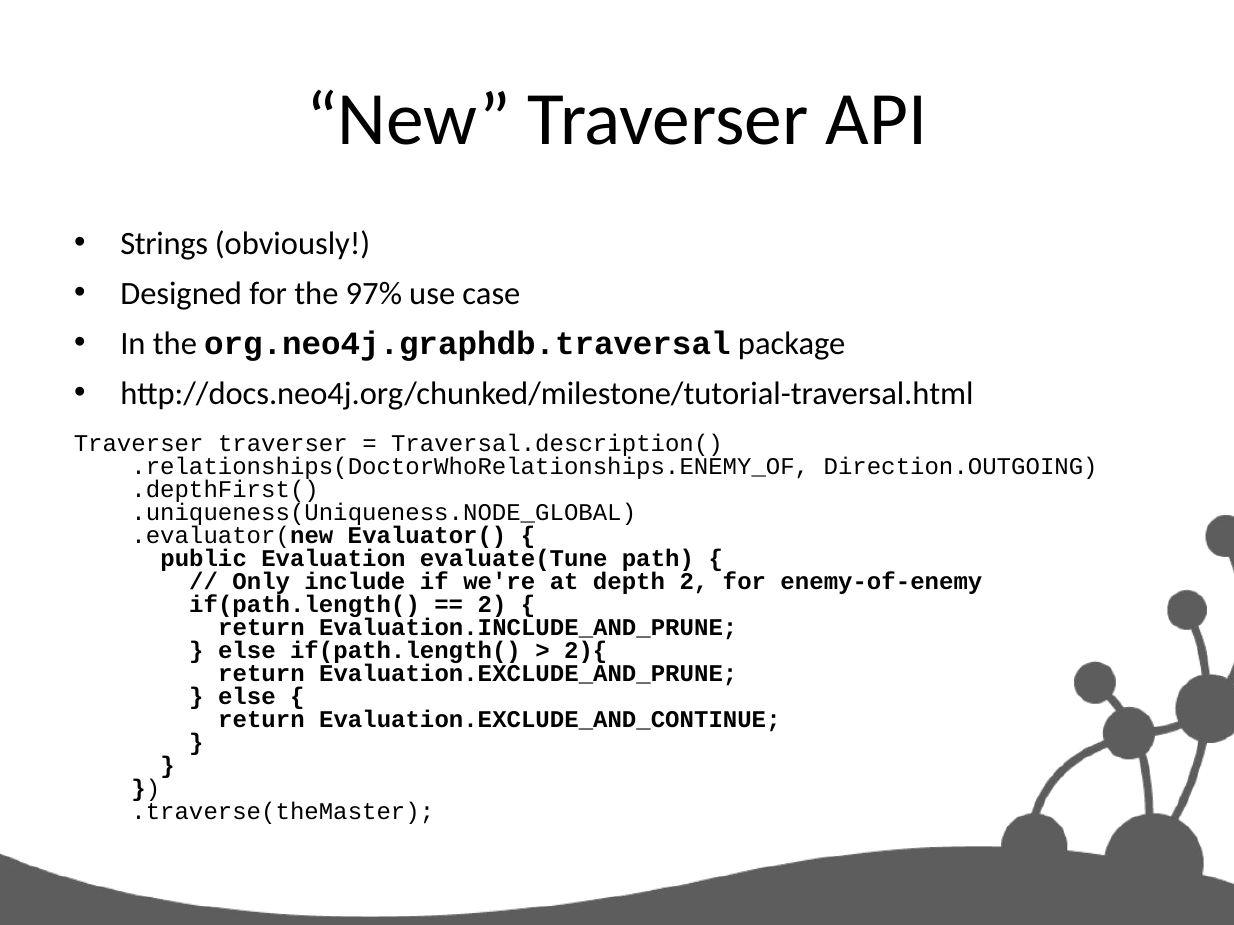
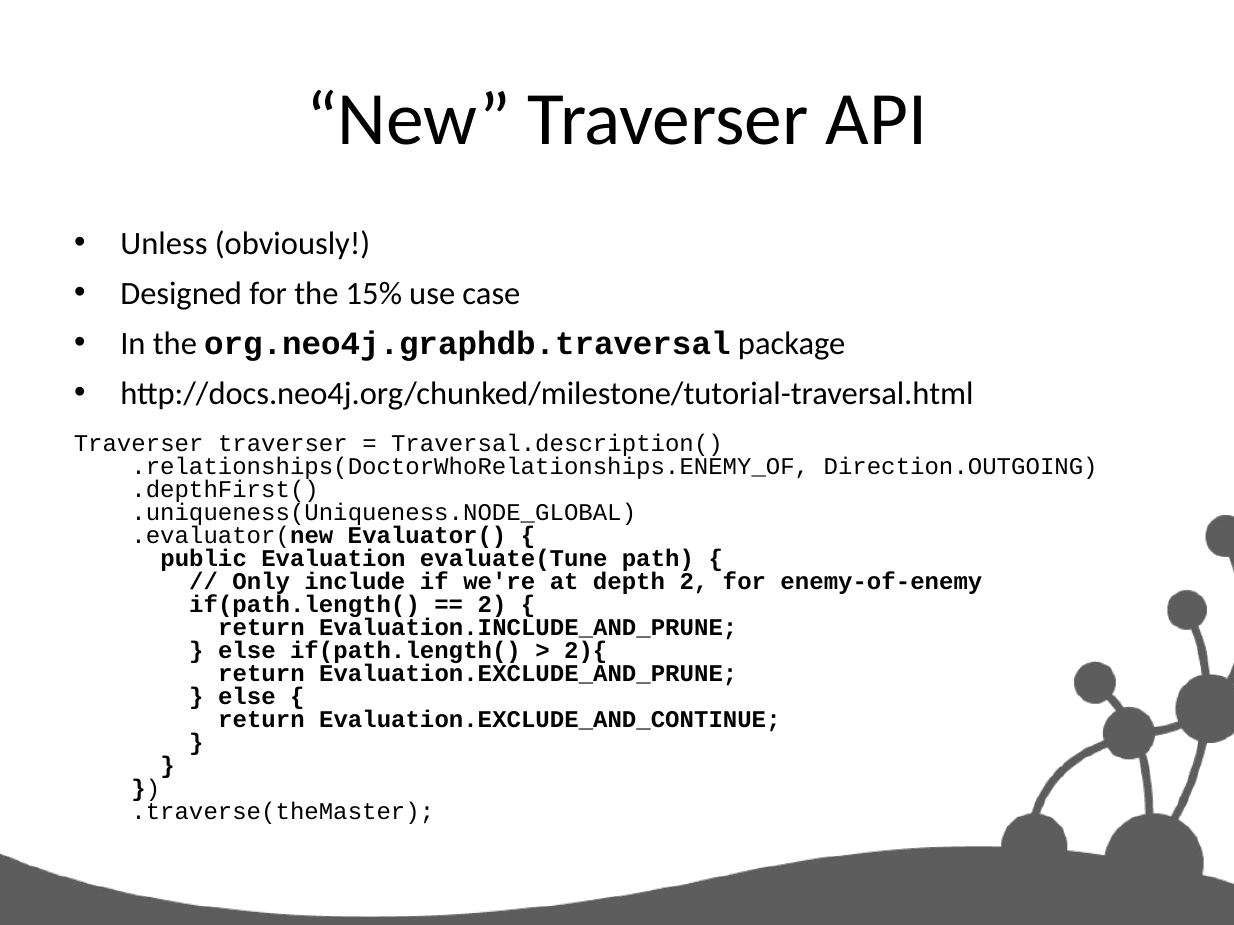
Strings: Strings -> Unless (164, 244)
97%: 97% -> 15% (374, 294)
